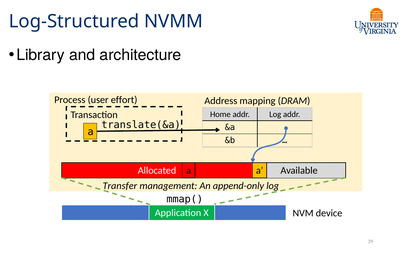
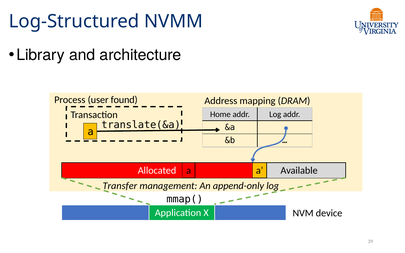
effort: effort -> found (124, 100)
